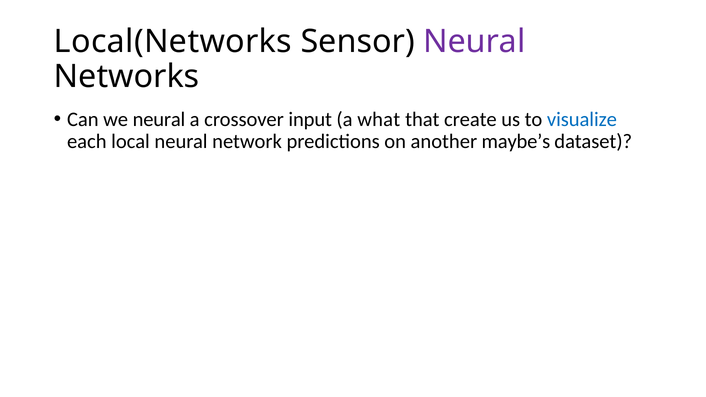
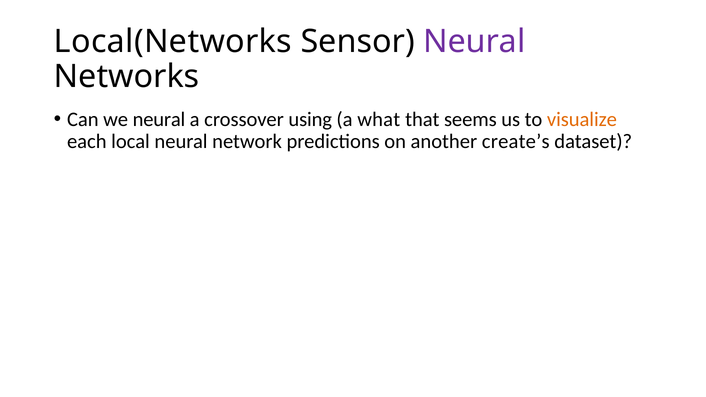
input: input -> using (310, 119)
create: create -> seems (470, 119)
visualize colour: blue -> orange (582, 119)
maybe’s: maybe’s -> create’s (516, 142)
